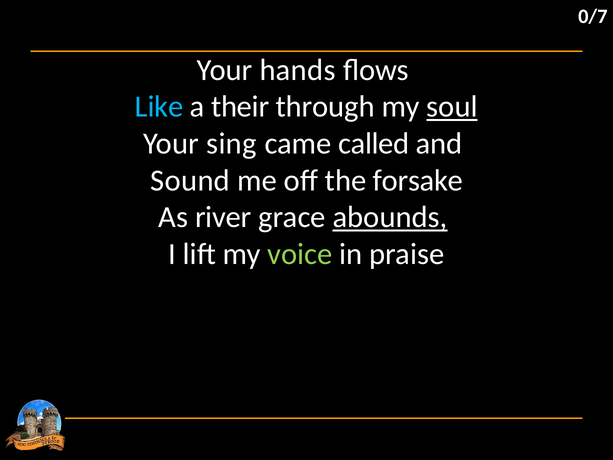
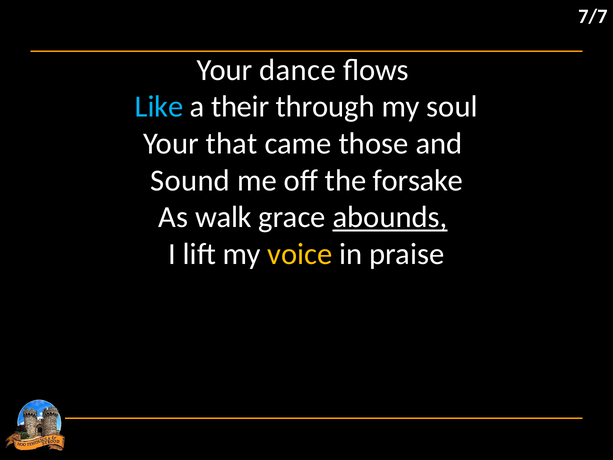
0/7: 0/7 -> 7/7 (593, 17)
hands: hands -> dance (298, 70)
soul underline: present -> none (452, 107)
sing: sing -> that (232, 144)
called: called -> those (374, 144)
river: river -> walk (223, 217)
voice colour: light green -> yellow (300, 254)
